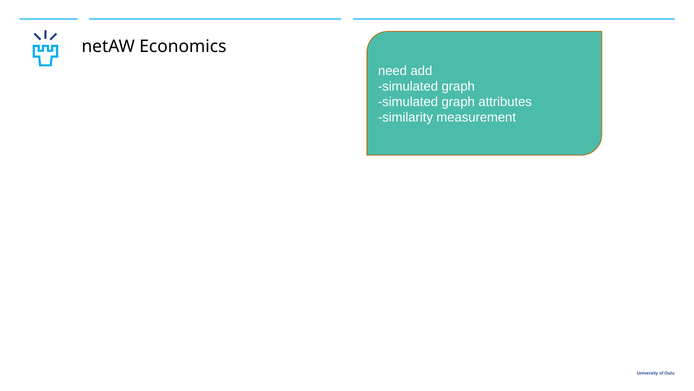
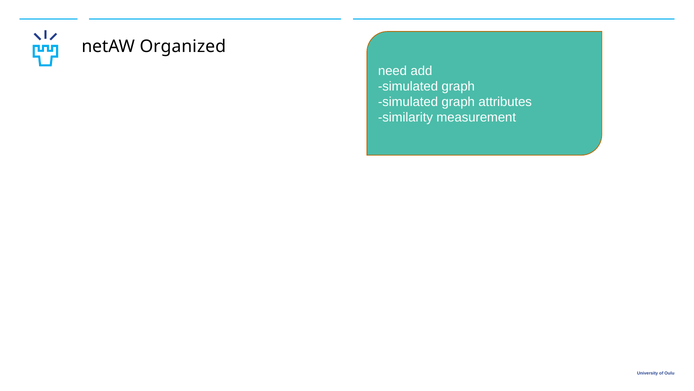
Economics: Economics -> Organized (183, 46)
